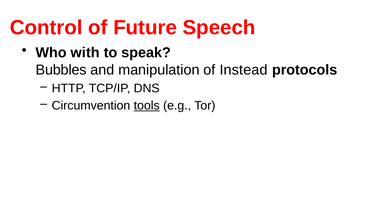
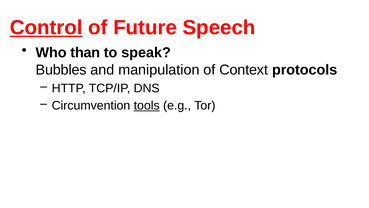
Control underline: none -> present (46, 28)
with: with -> than (85, 53)
Instead: Instead -> Context (244, 70)
